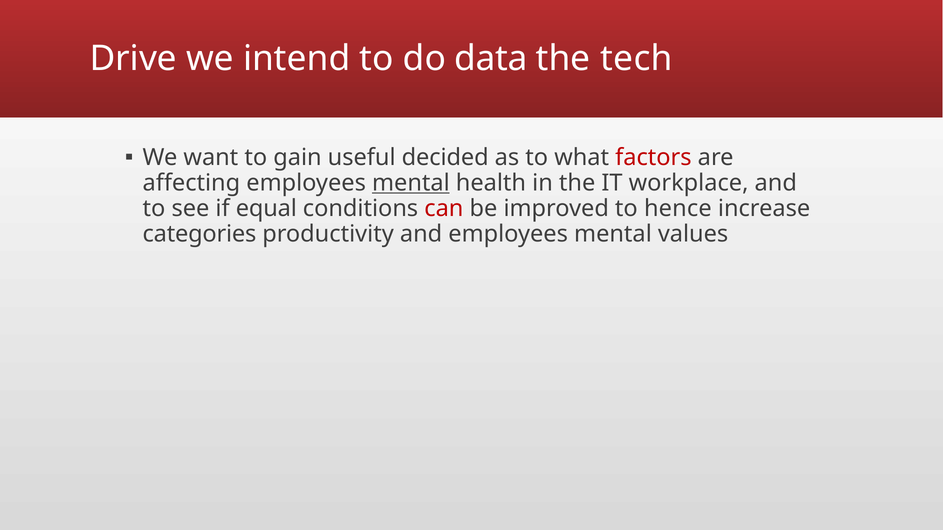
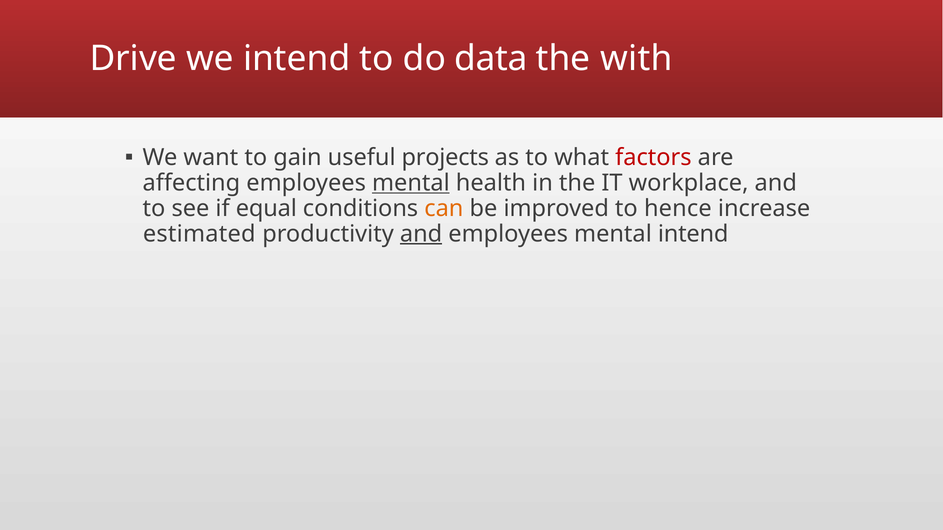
tech: tech -> with (636, 59)
decided: decided -> projects (445, 158)
can colour: red -> orange (444, 208)
categories: categories -> estimated (199, 234)
and underline: none -> present (421, 234)
mental values: values -> intend (693, 234)
